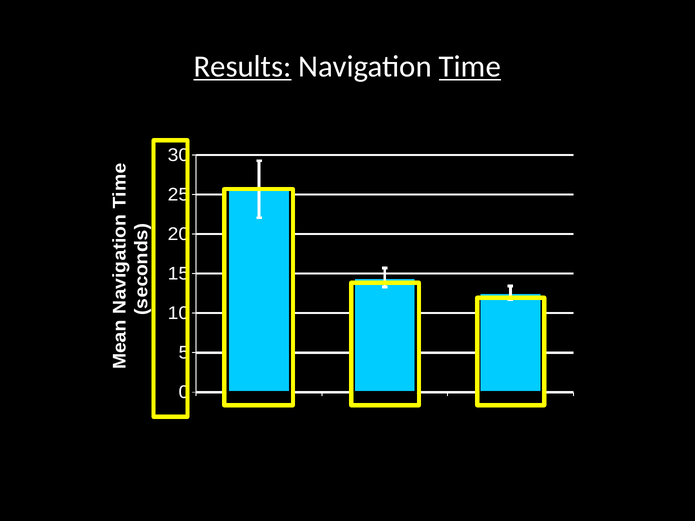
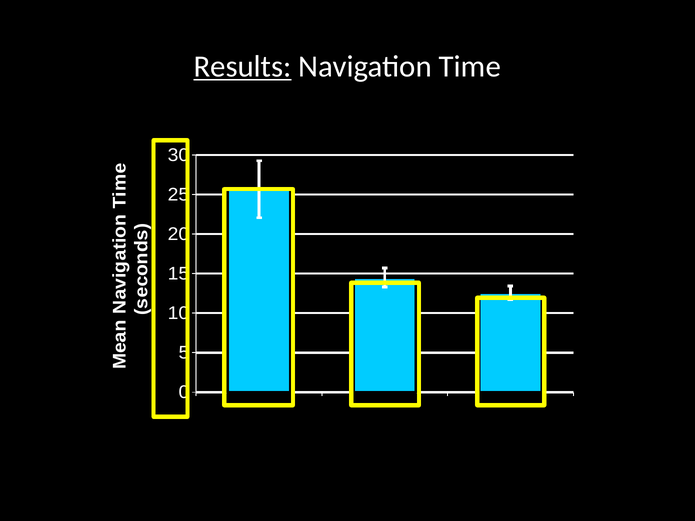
Time underline: present -> none (470, 66)
